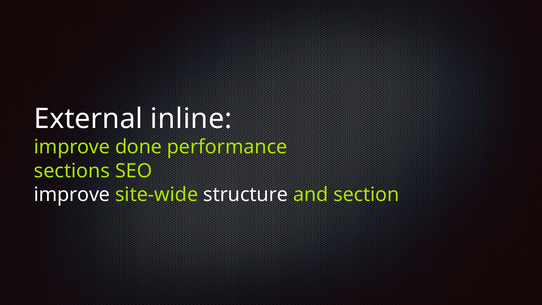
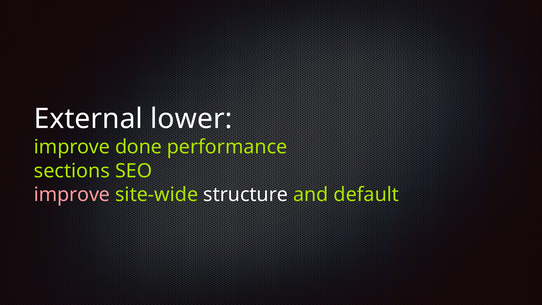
inline: inline -> lower (191, 119)
improve colour: white -> pink (72, 194)
section: section -> default (366, 194)
